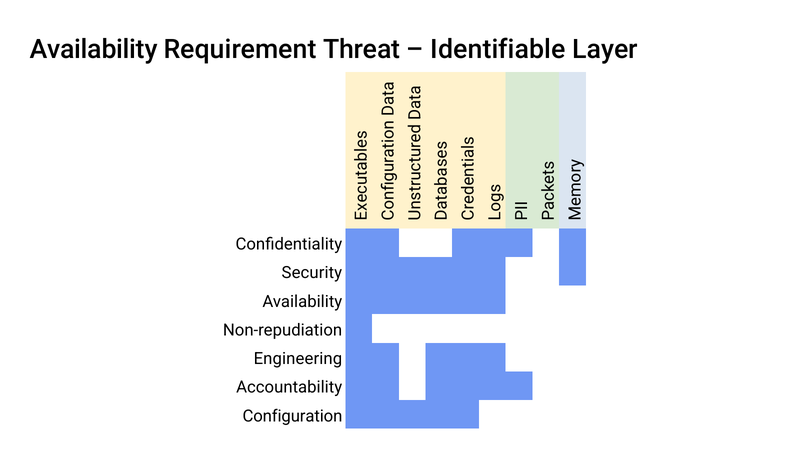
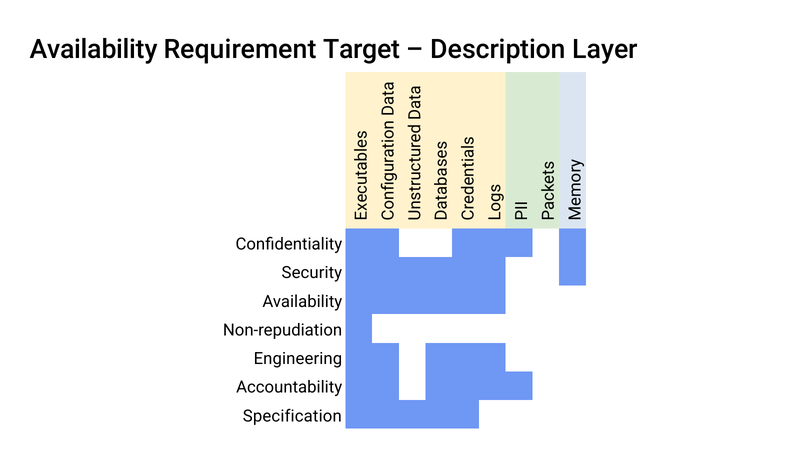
Threat: Threat -> Target (362, 49)
Identifiable: Identifiable -> Description (498, 49)
Configuration: Configuration -> Specification (292, 416)
